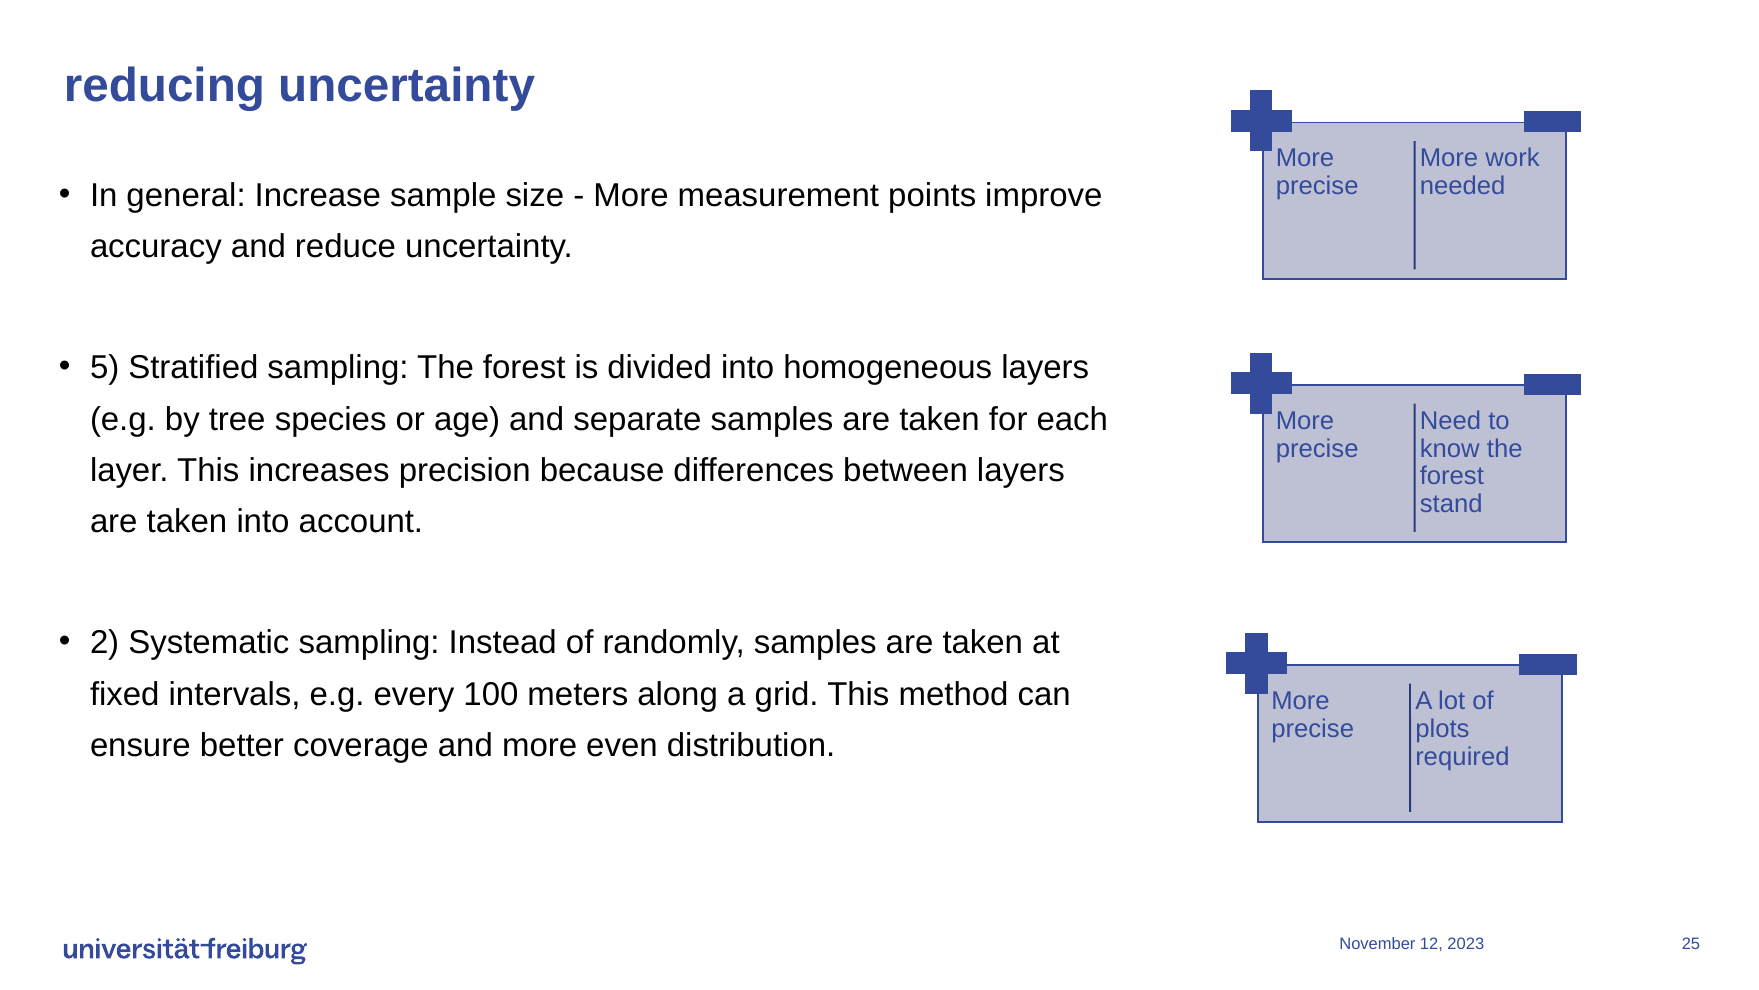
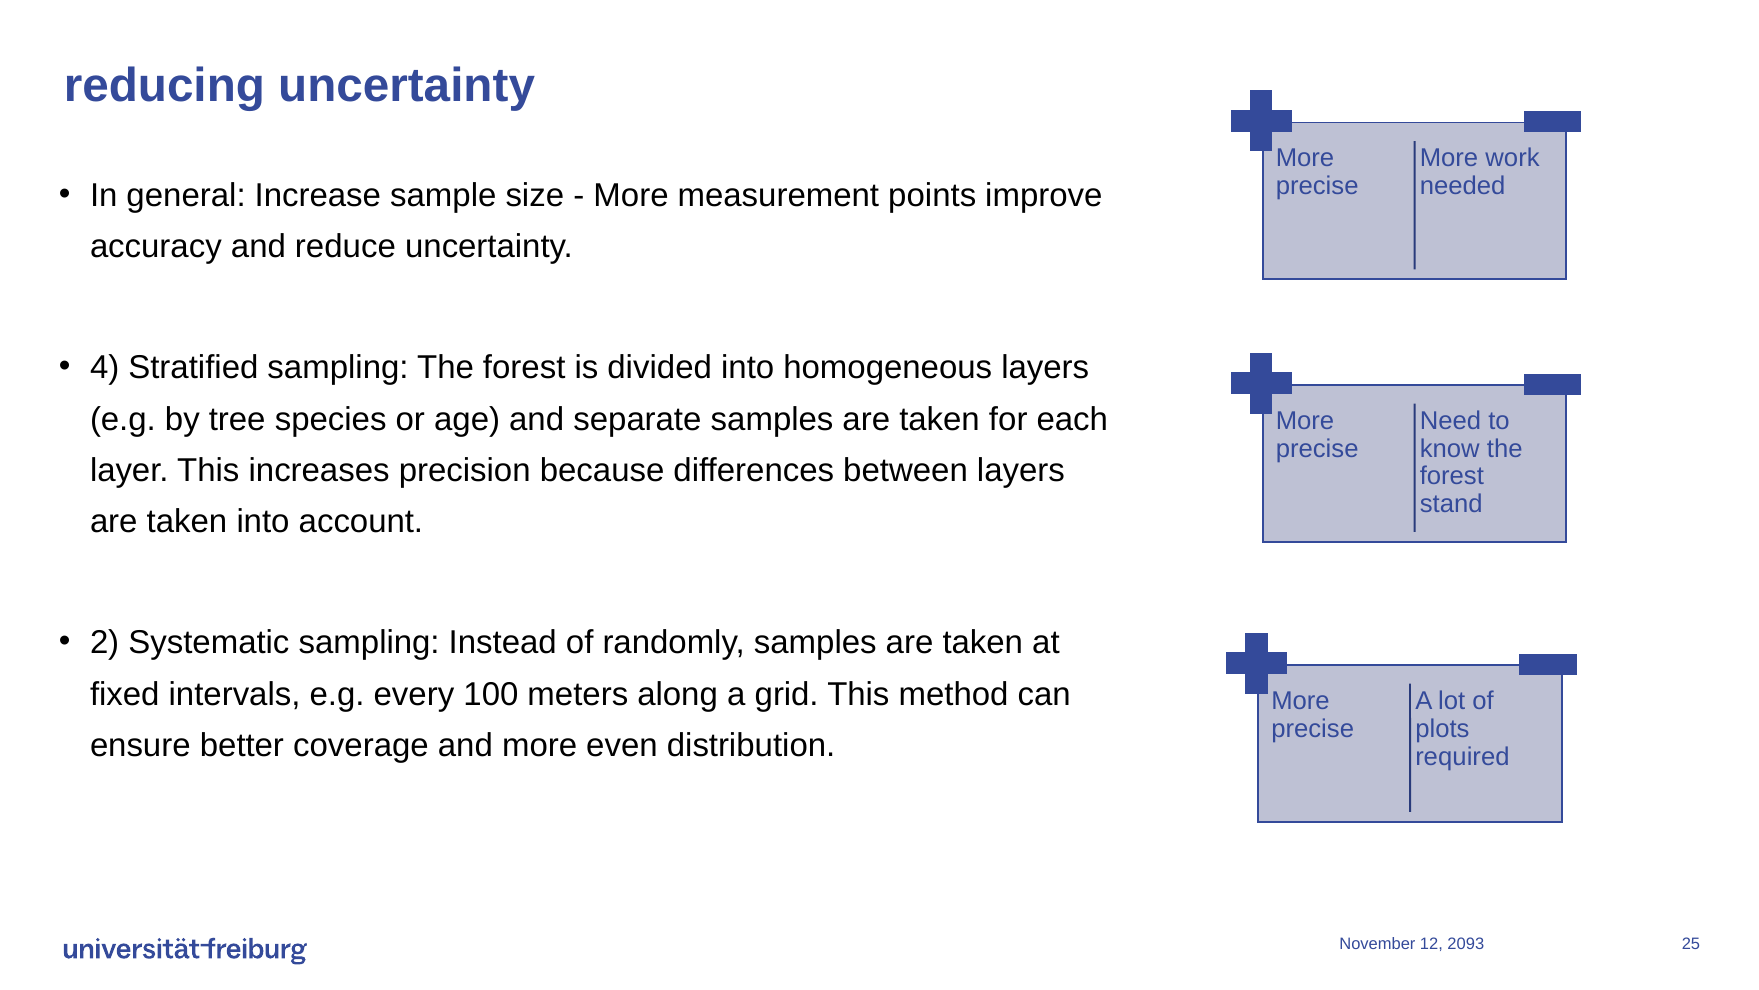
5: 5 -> 4 (105, 368)
2023: 2023 -> 2093 (1466, 943)
